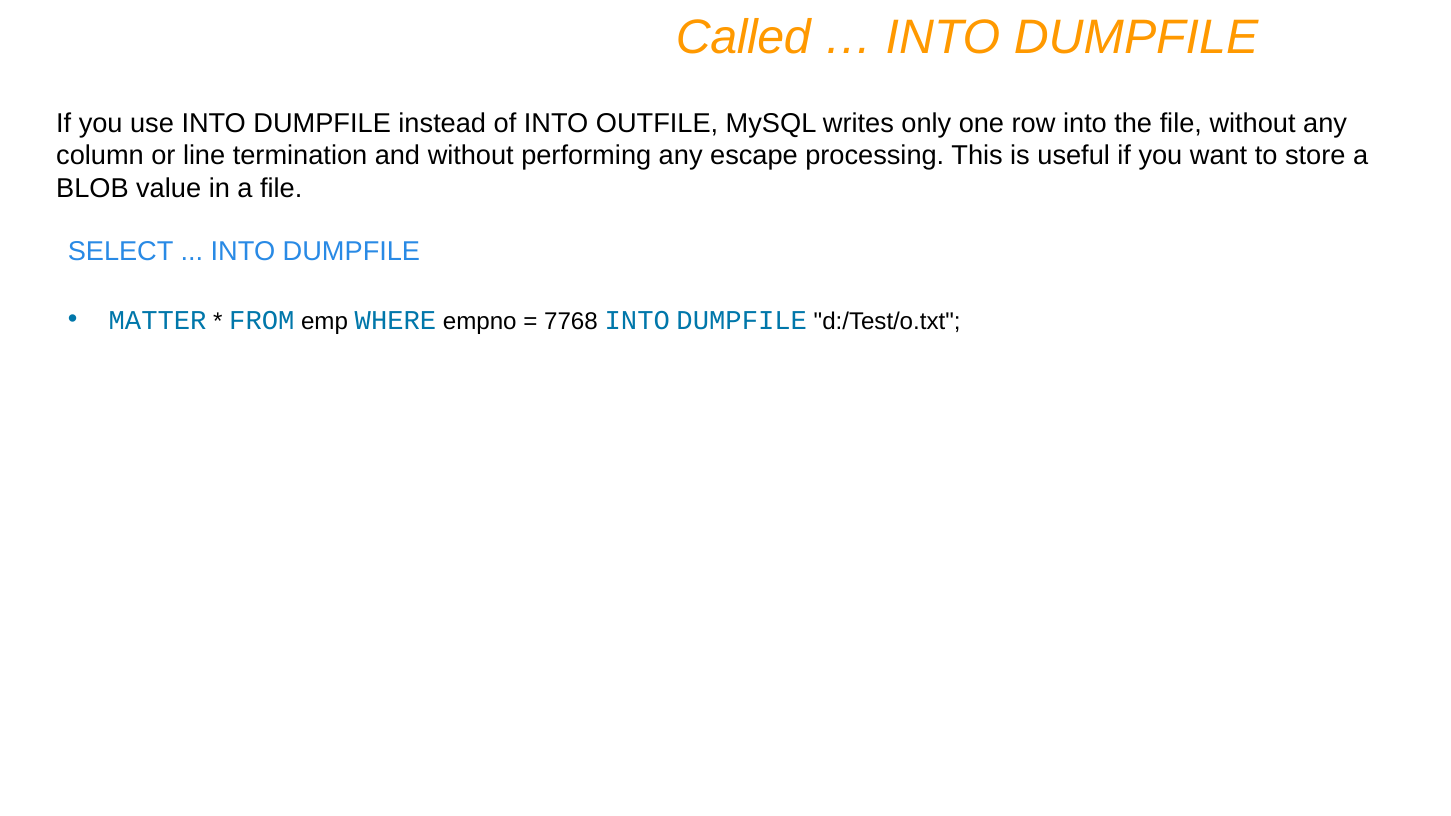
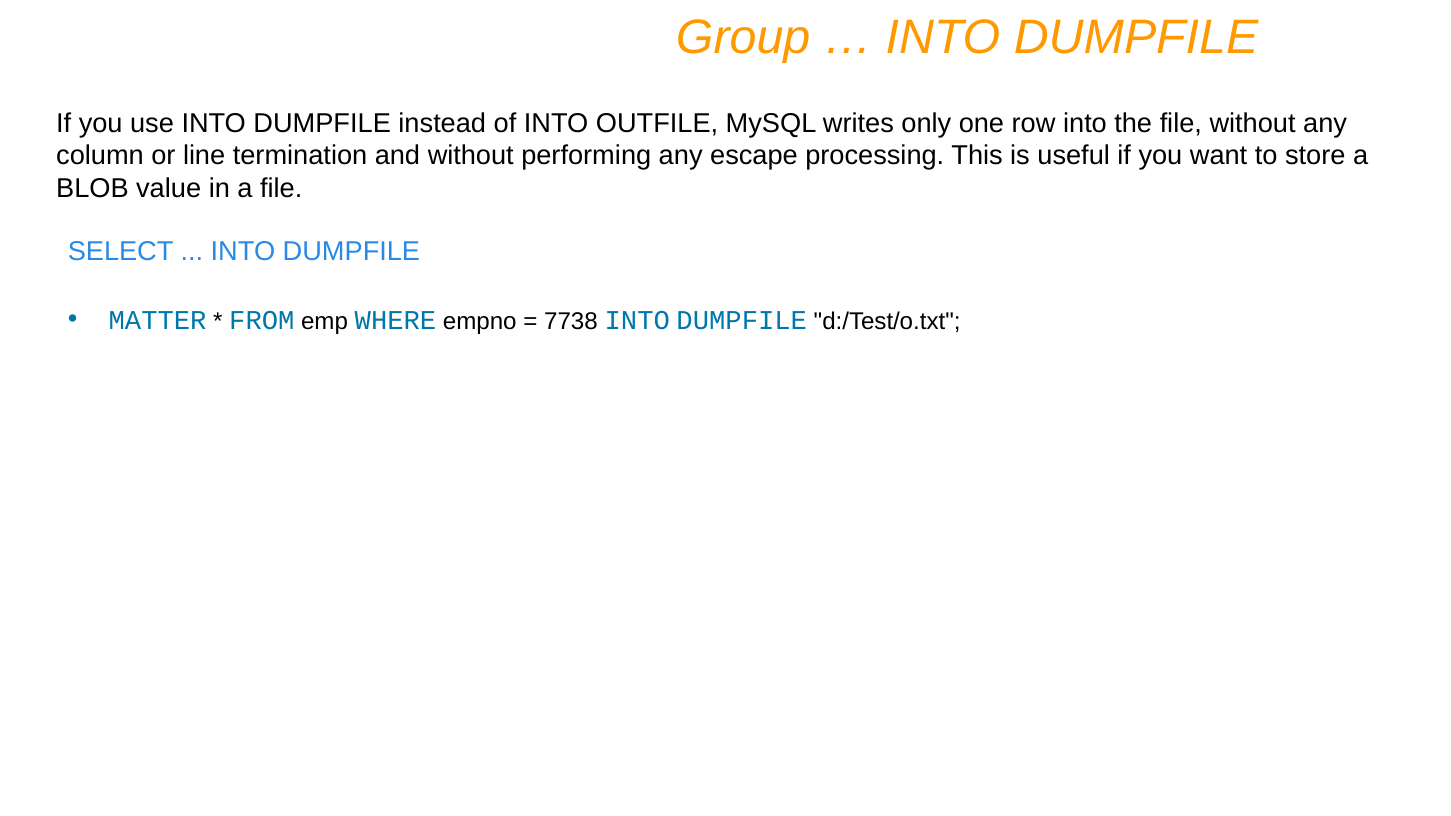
Called: Called -> Group (743, 38)
7768: 7768 -> 7738 (571, 321)
